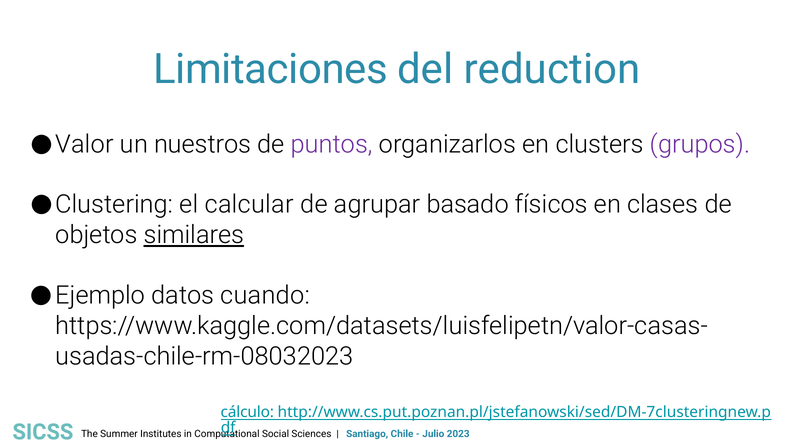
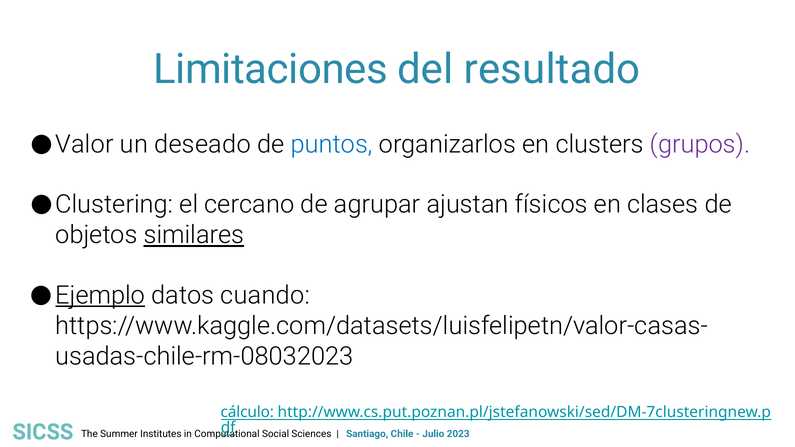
reduction: reduction -> resultado (552, 70)
nuestros: nuestros -> deseado (203, 144)
puntos colour: purple -> blue (332, 144)
calcular: calcular -> cercano (249, 205)
basado: basado -> ajustan (468, 205)
Ejemplo underline: none -> present (100, 296)
